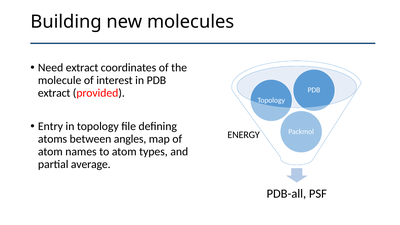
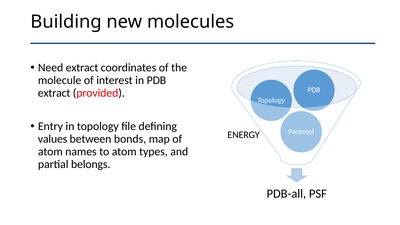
atoms: atoms -> values (53, 139)
angles: angles -> bonds (130, 139)
average: average -> belongs (91, 164)
